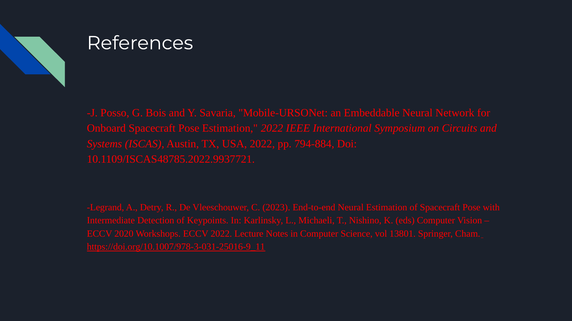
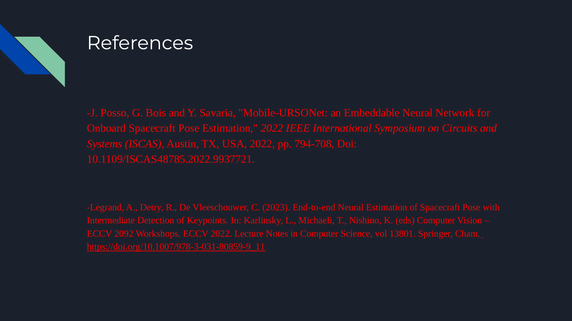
794-884: 794-884 -> 794-708 (314, 144)
2020: 2020 -> 2092 (124, 234)
https://doi.org/10.1007/978-3-031-25016-9_11: https://doi.org/10.1007/978-3-031-25016-9_11 -> https://doi.org/10.1007/978-3-031-80859-9_11 (176, 247)
